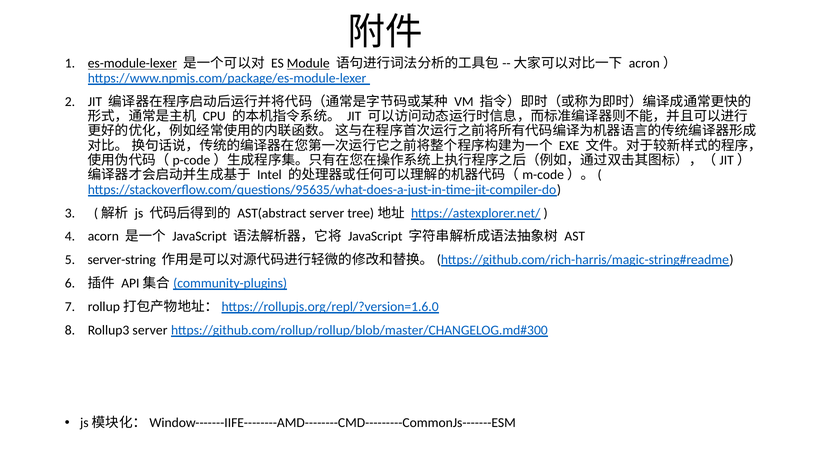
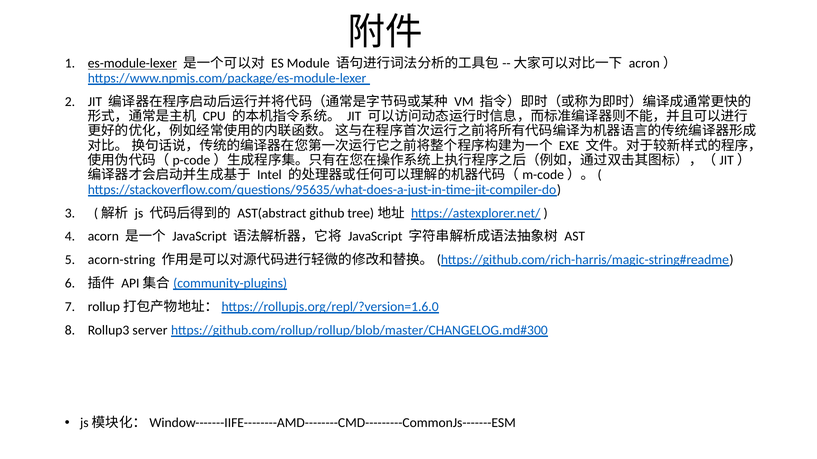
Module underline: present -> none (308, 64)
AST(abstract server: server -> github (327, 213)
server-string: server-string -> acorn-string (122, 260)
